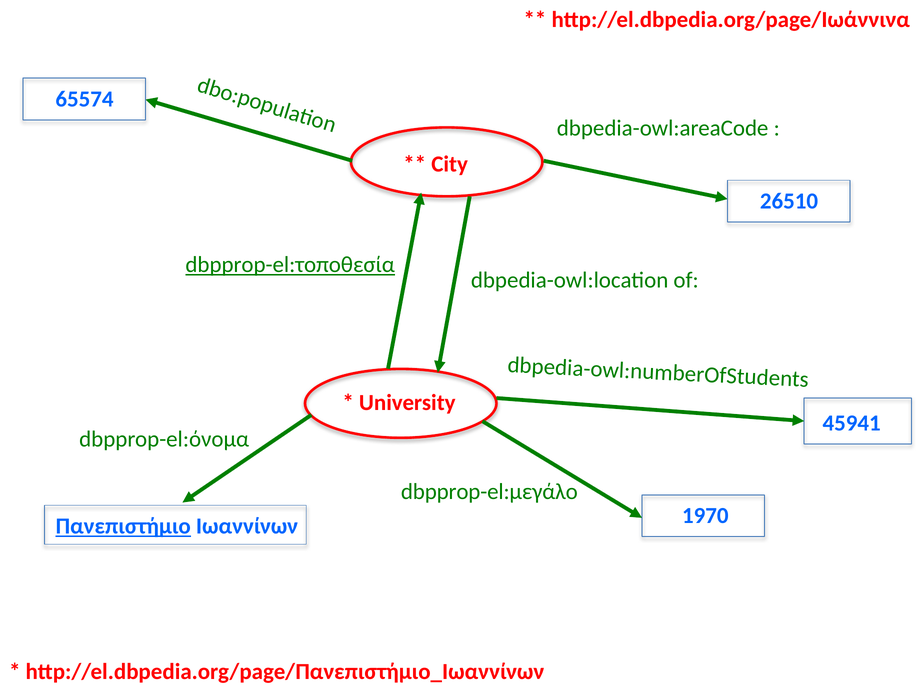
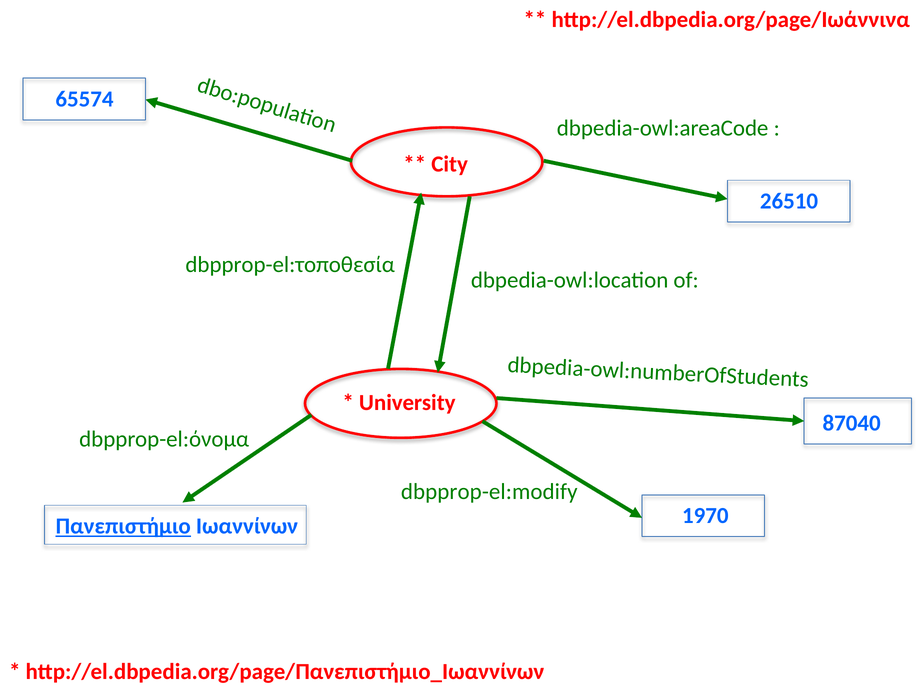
dbpprop-el:τοποθεσία underline: present -> none (290, 265)
45941: 45941 -> 87040 (852, 423)
dbpprop-el:μεγάλο: dbpprop-el:μεγάλο -> dbpprop-el:modify (489, 492)
